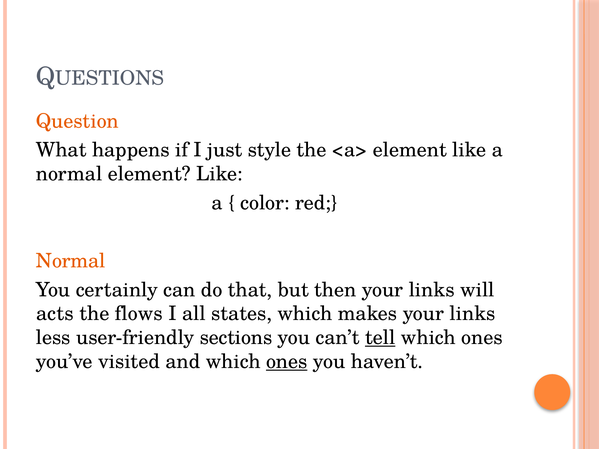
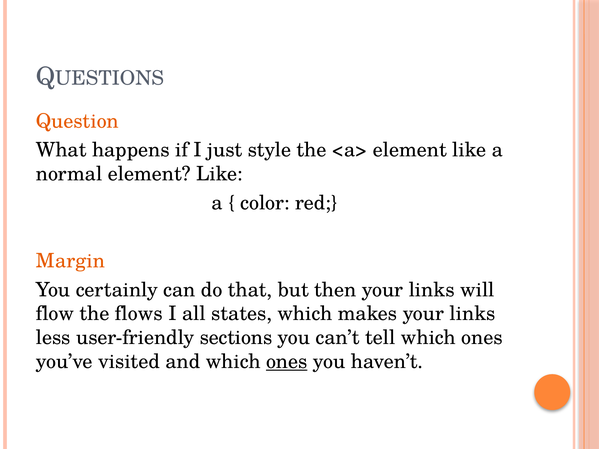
Normal: Normal -> Margin (71, 261)
acts: acts -> flow (55, 314)
tell underline: present -> none (380, 338)
